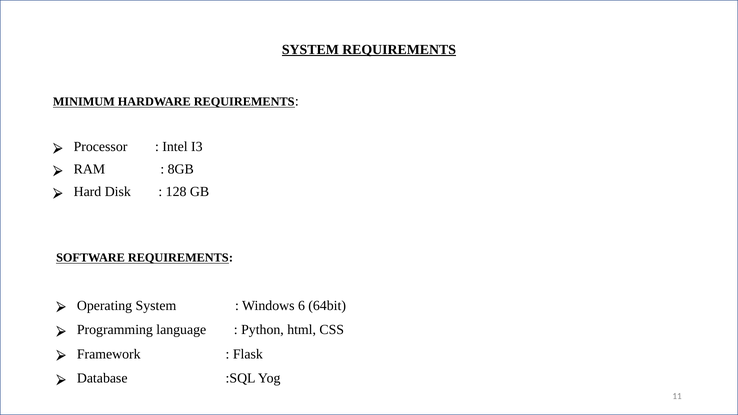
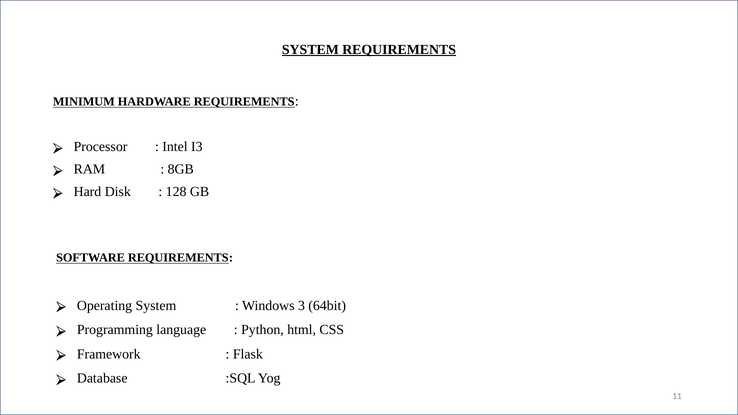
6: 6 -> 3 (301, 306)
